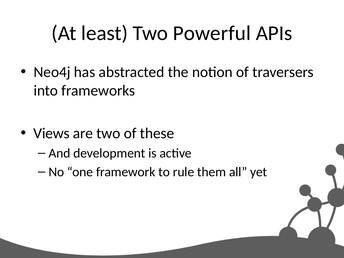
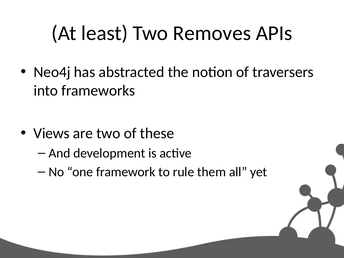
Powerful: Powerful -> Removes (212, 33)
